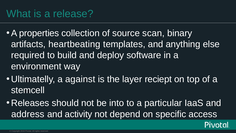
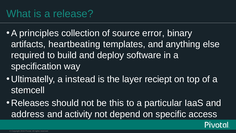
properties: properties -> principles (39, 33)
scan: scan -> error (153, 33)
environment: environment -> specification (36, 66)
against: against -> instead (80, 79)
into: into -> this (117, 103)
